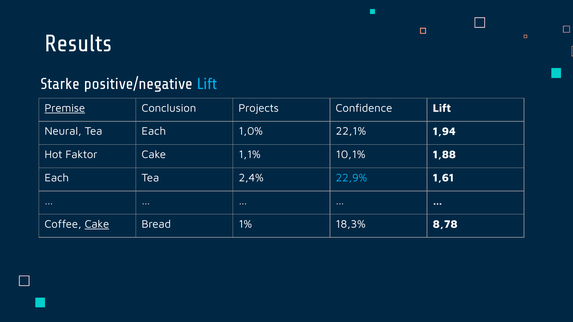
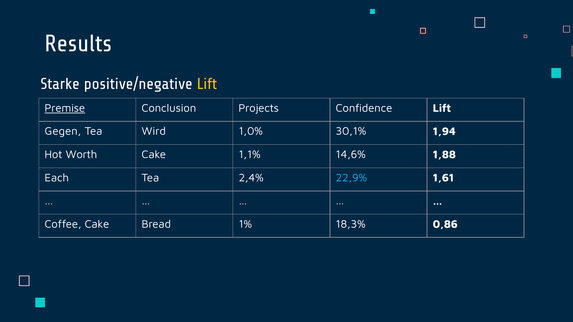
Lift colour: light blue -> yellow (207, 84)
Neural: Neural -> Gegen (63, 131)
Tea Each: Each -> Wird (154, 131)
22,1%: 22,1% -> 30,1% (351, 131)
Faktor: Faktor -> Worth (81, 155)
10,1%: 10,1% -> 14,6% (351, 155)
Cake underline: present -> none (97, 224)
8,78: 8,78 -> 0,86 (445, 224)
